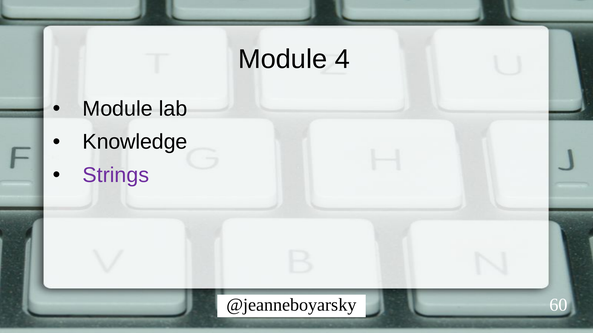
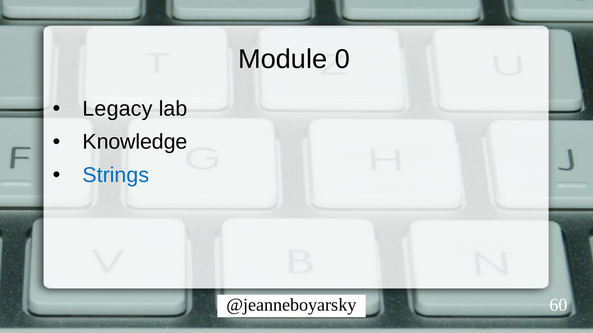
4: 4 -> 0 (342, 59)
Module: Module -> Legacy (118, 109)
Strings colour: purple -> blue (116, 176)
